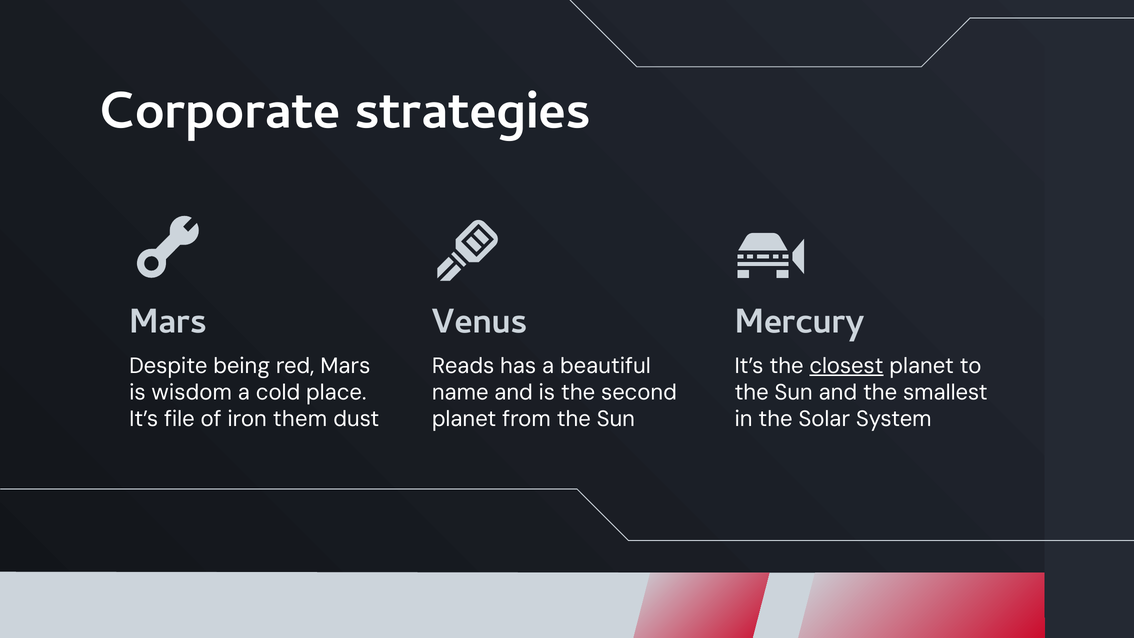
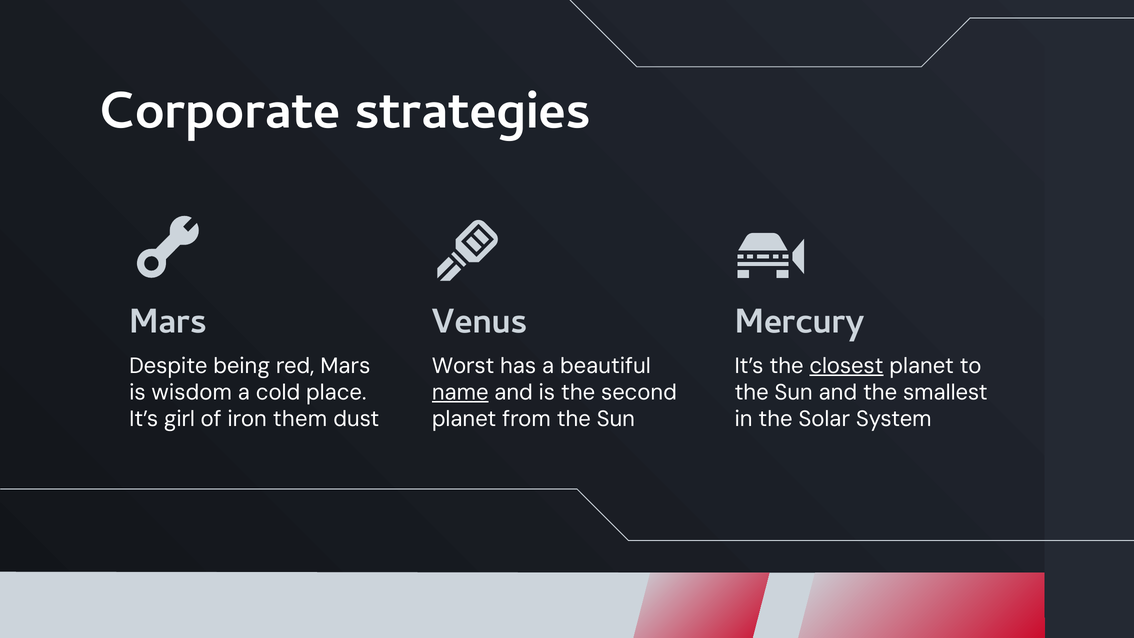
Reads: Reads -> Worst (463, 366)
name underline: none -> present (460, 392)
file: file -> girl (179, 419)
